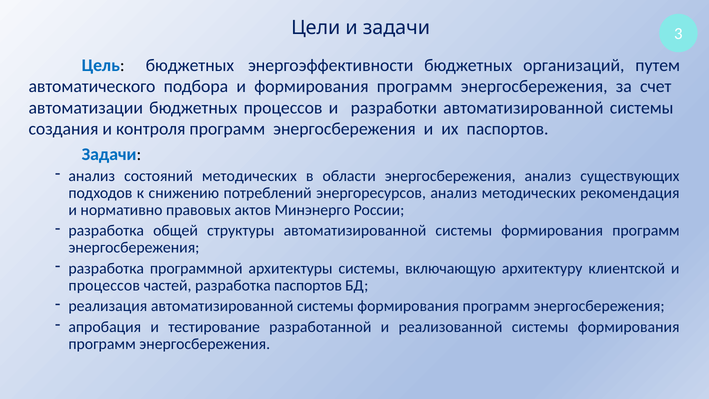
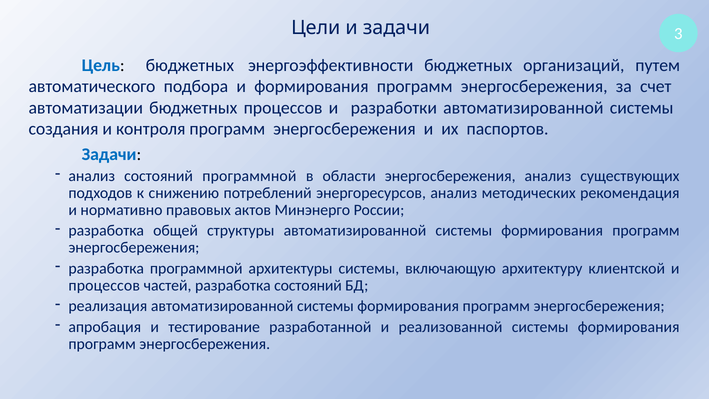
состояний методических: методических -> программной (249, 176)
разработка паспортов: паспортов -> состояний (308, 285)
